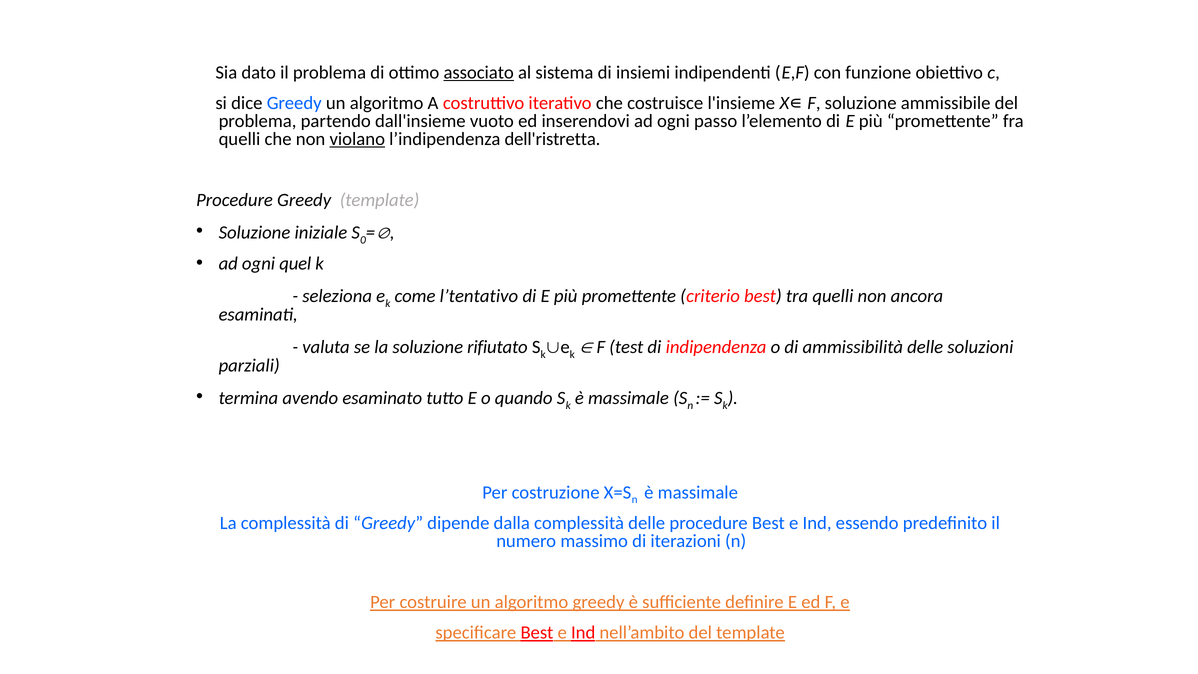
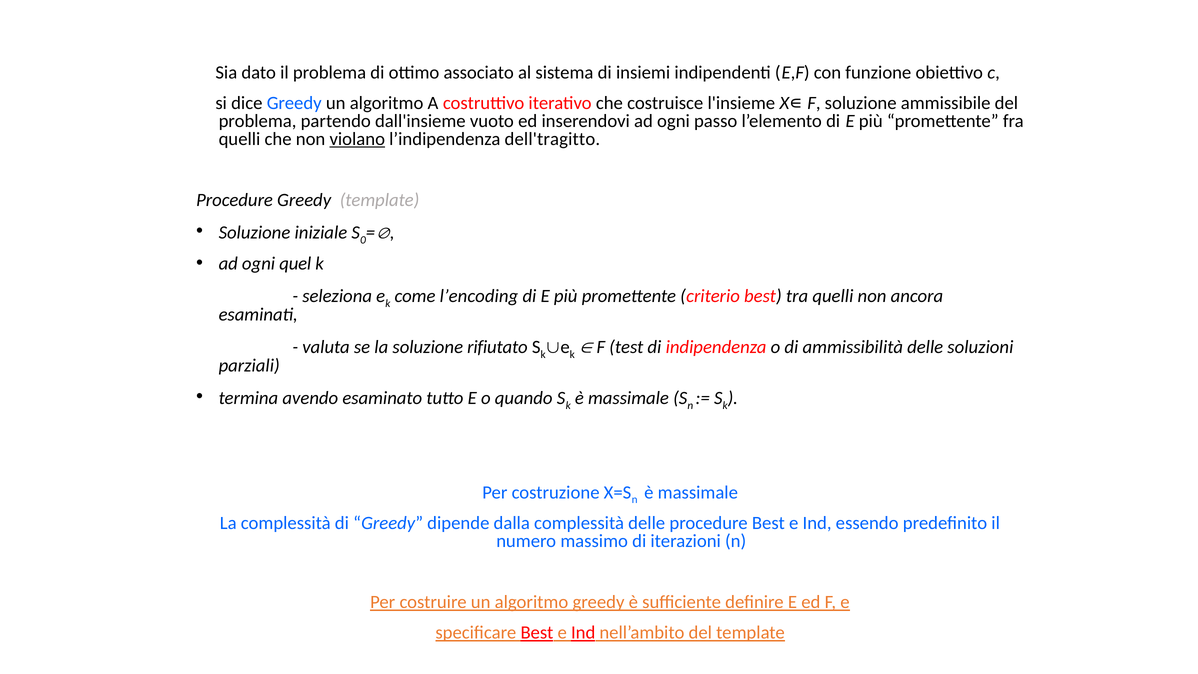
associato underline: present -> none (479, 73)
dell'ristretta: dell'ristretta -> dell'tragitto (552, 139)
l’tentativo: l’tentativo -> l’encoding (479, 296)
